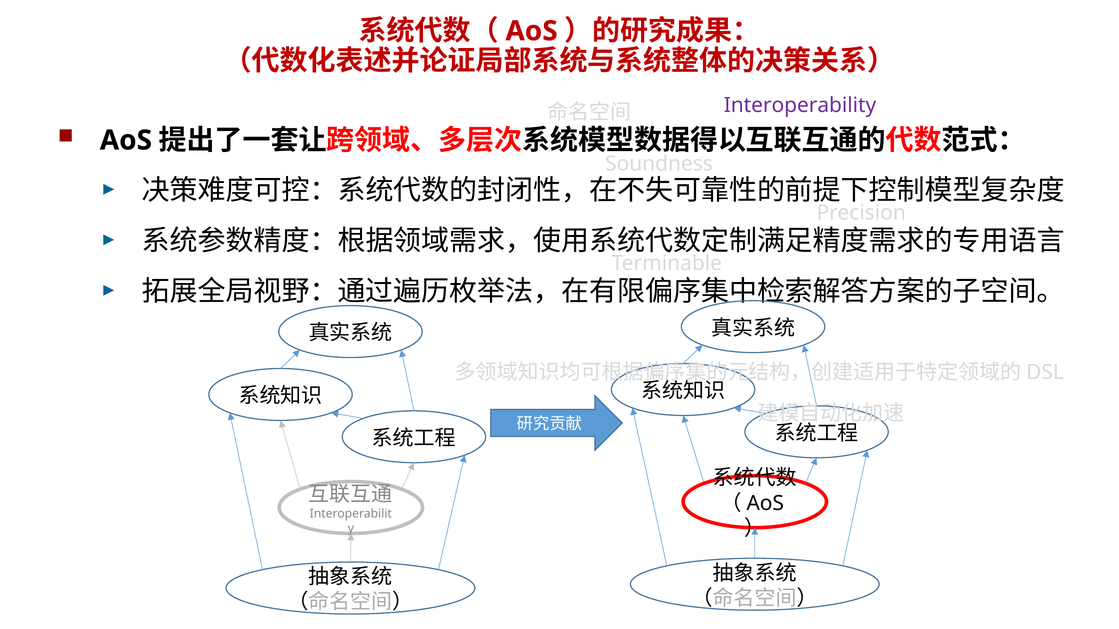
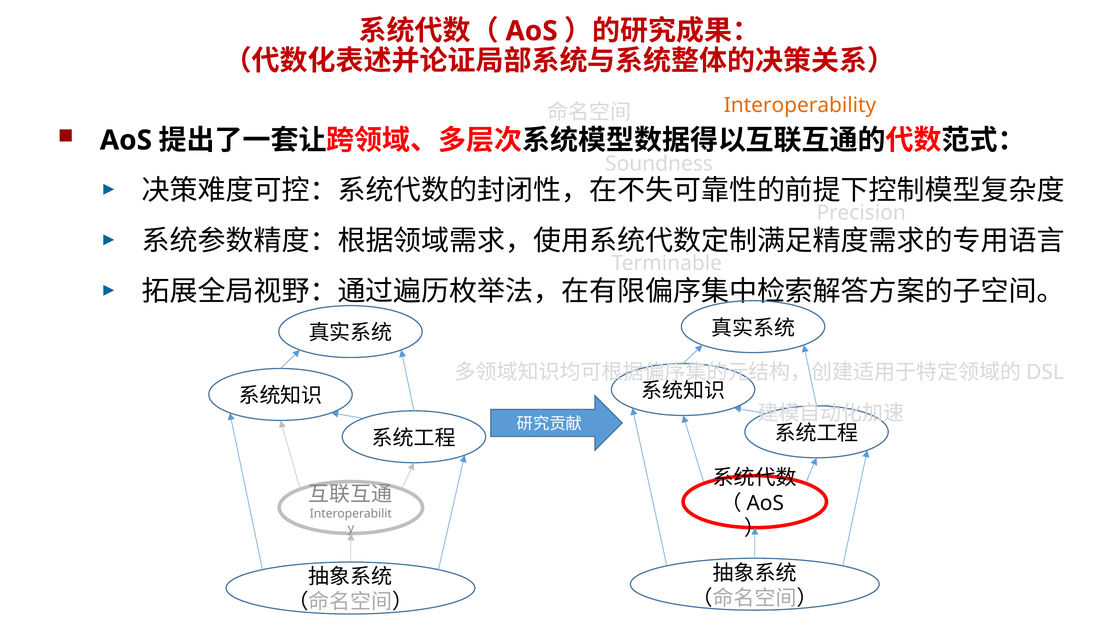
Interoperability colour: purple -> orange (800, 106)
